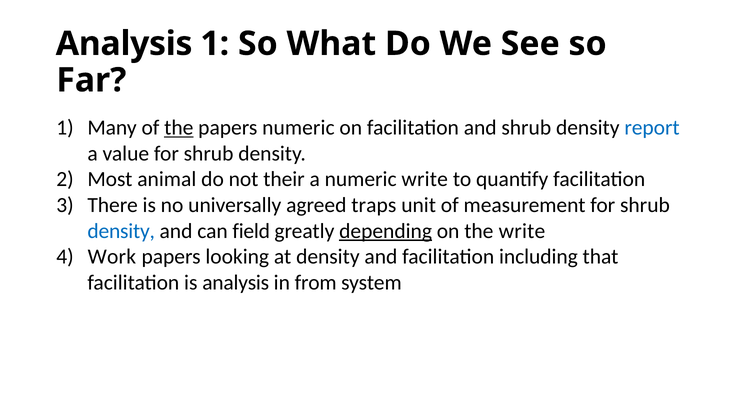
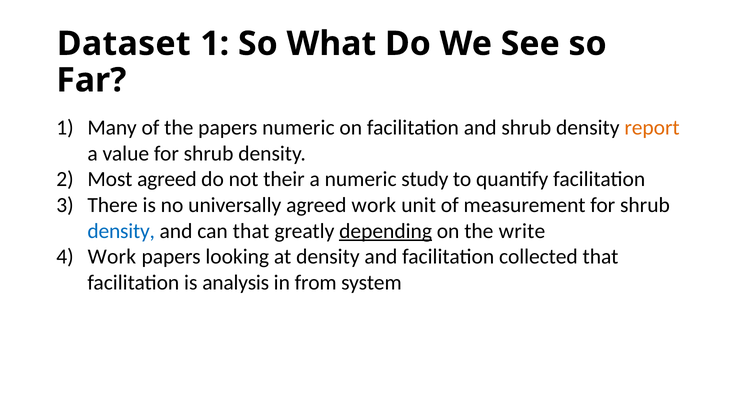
Analysis: Analysis -> Dataset (124, 44)
the underline: present -> none (179, 128)
report colour: blue -> orange (652, 128)
Most animal: animal -> agreed (167, 179)
numeric write: write -> study (425, 179)
agreed traps: traps -> work (374, 205)
can field: field -> that (251, 231)
including: including -> collected (538, 257)
